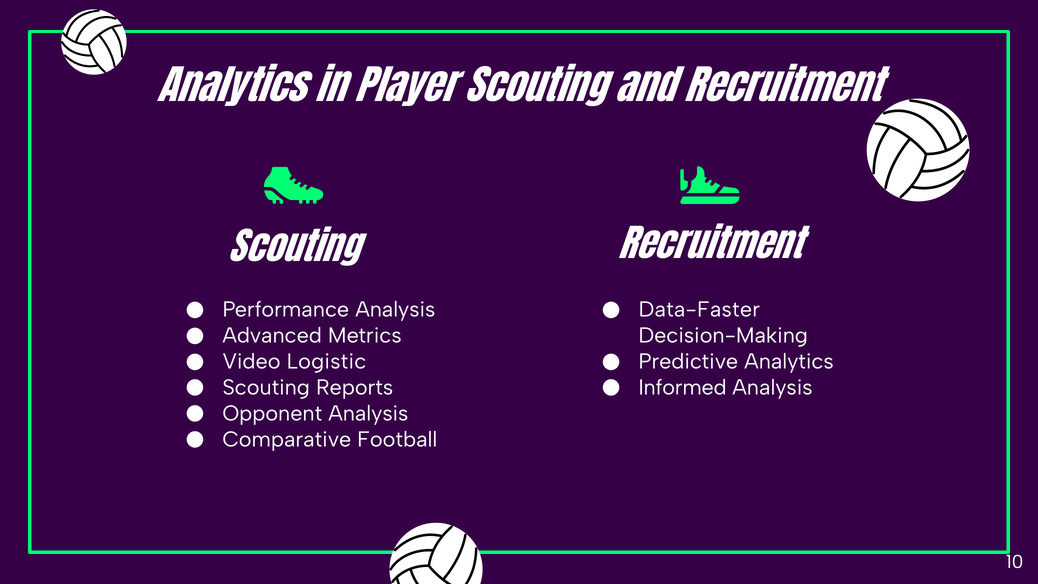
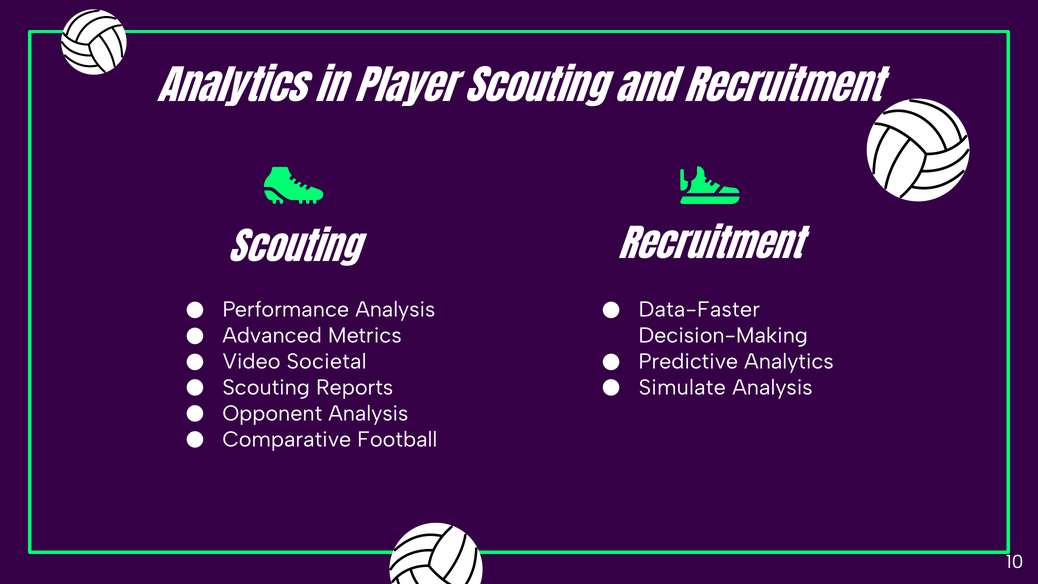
Logistic: Logistic -> Societal (327, 361)
Informed: Informed -> Simulate (682, 387)
